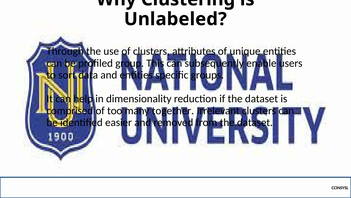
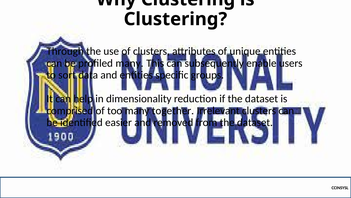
Unlabeled: Unlabeled -> Clustering (175, 19)
profiled group: group -> many (130, 63)
